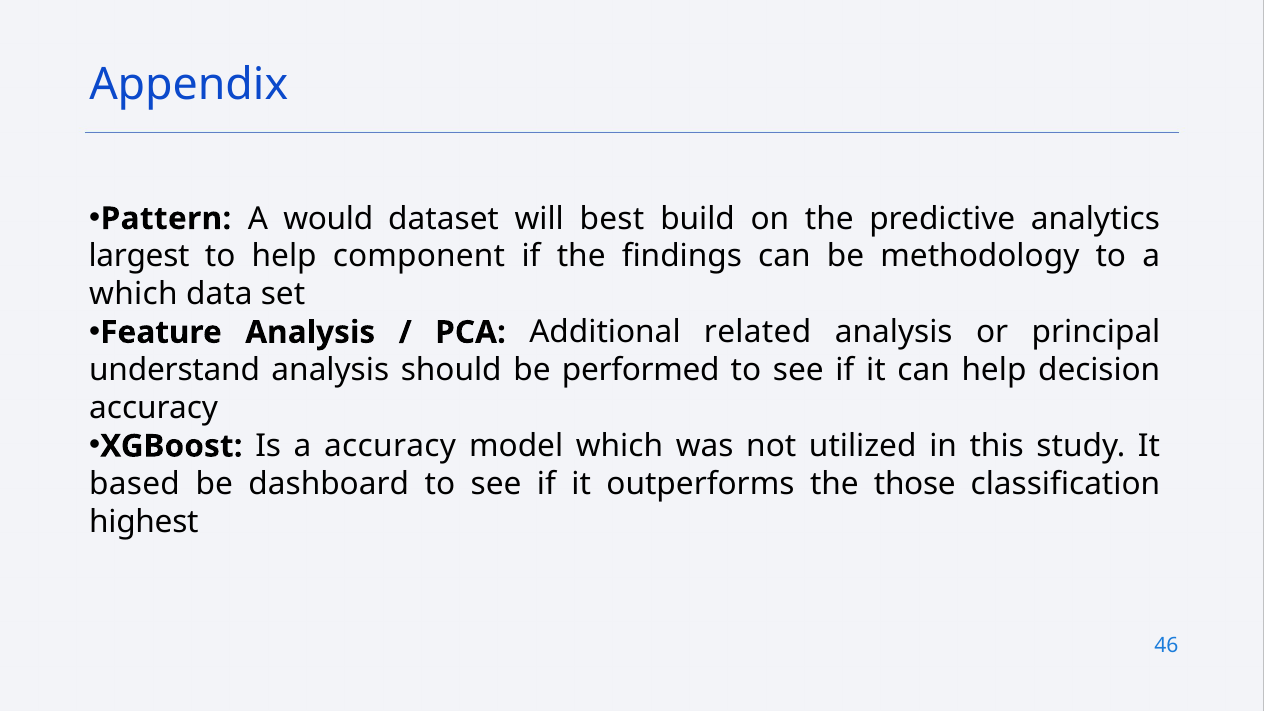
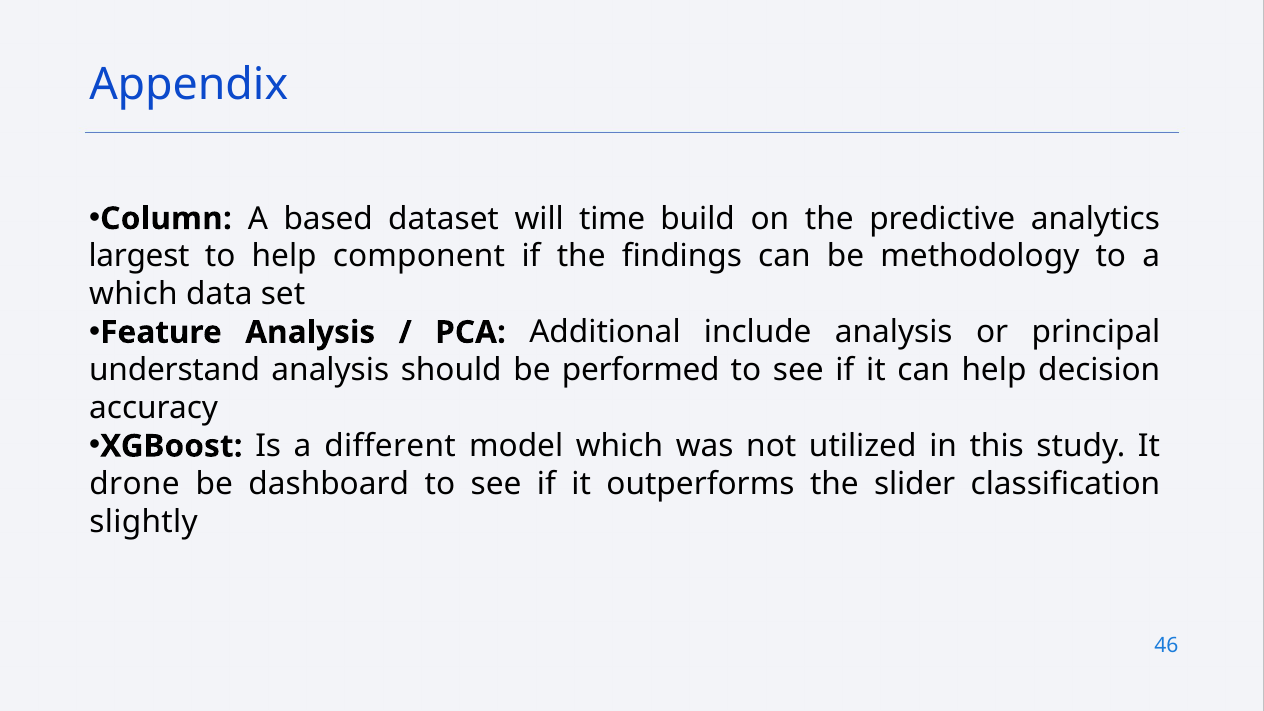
Pattern: Pattern -> Column (166, 219)
would: would -> based (328, 219)
best: best -> time (612, 219)
related: related -> include (758, 332)
a accuracy: accuracy -> different (390, 446)
based: based -> drone (135, 484)
those: those -> slider (915, 484)
highest: highest -> slightly (144, 522)
